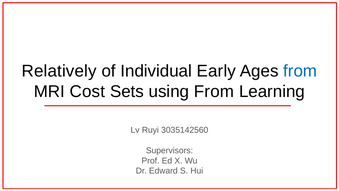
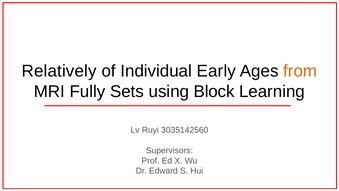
from colour: blue -> orange (300, 71)
Cost: Cost -> Fully (87, 91)
using From: From -> Block (214, 91)
